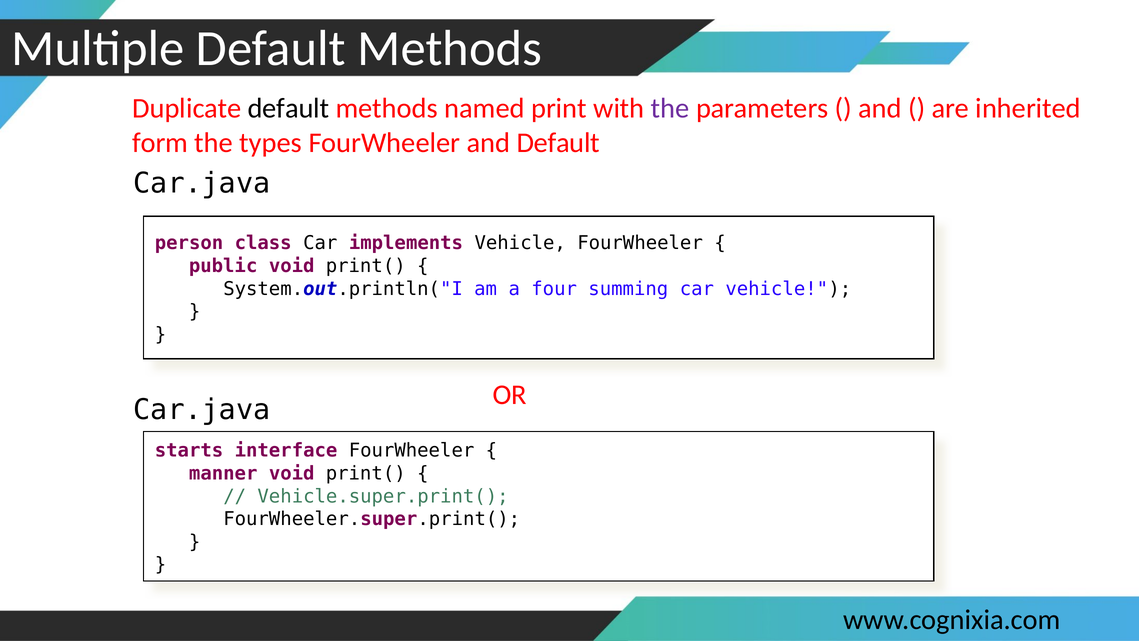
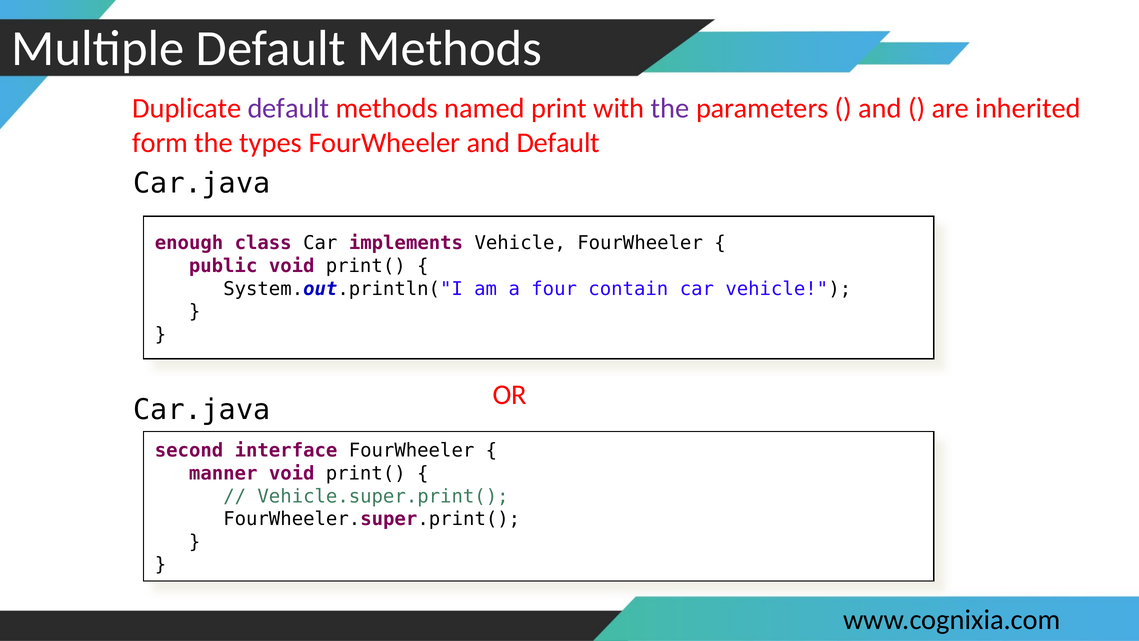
default colour: black -> purple (288, 109)
person: person -> enough (189, 243)
summing: summing -> contain (628, 289)
starts: starts -> second (189, 450)
